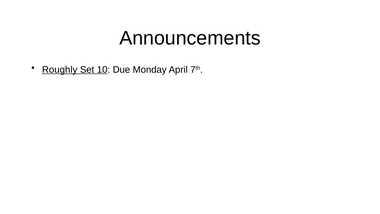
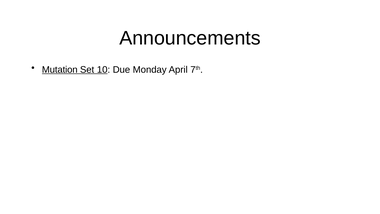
Roughly: Roughly -> Mutation (60, 70)
